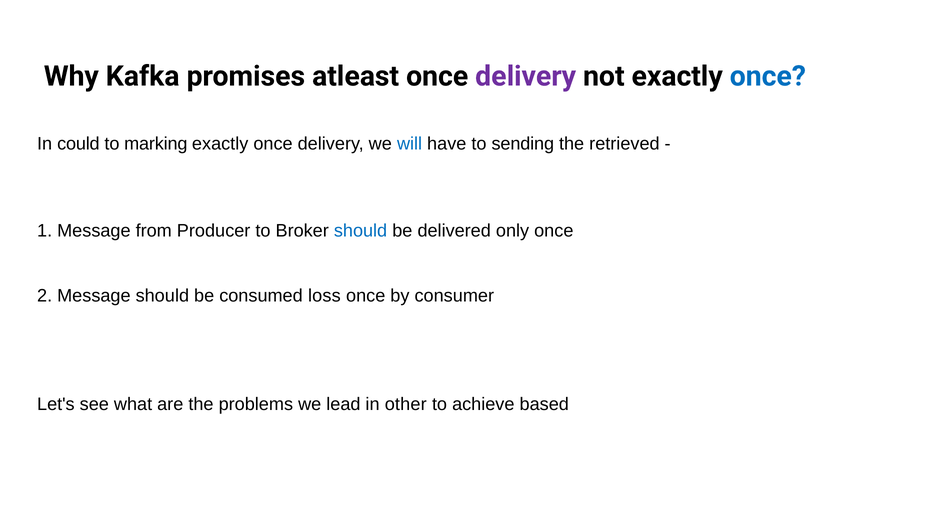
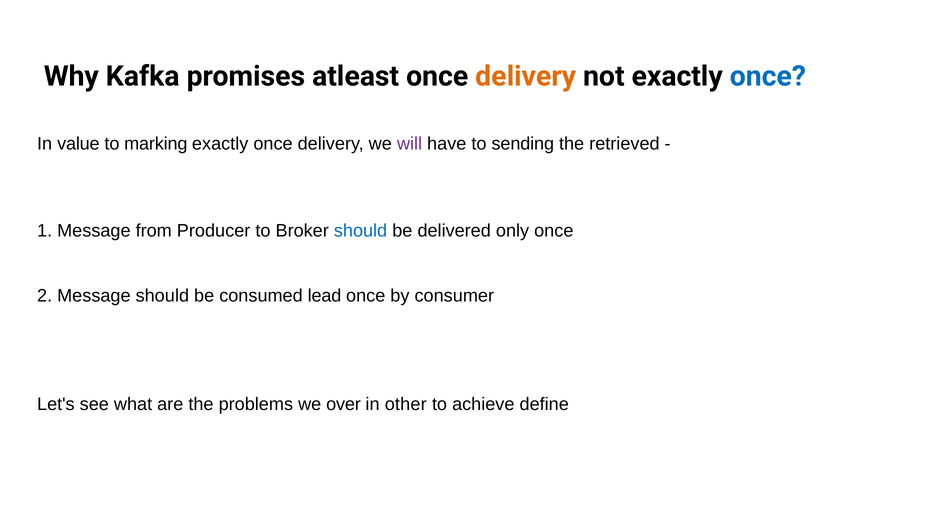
delivery colour: purple -> orange (526, 76)
could: could -> value (78, 144)
will colour: blue -> purple (410, 144)
loss: loss -> lead (325, 296)
lead: lead -> over (344, 405)
based: based -> define (544, 405)
